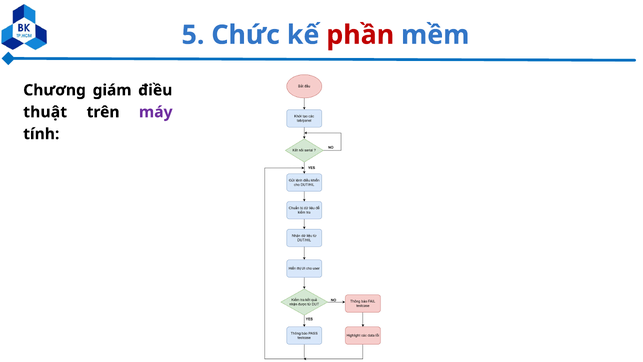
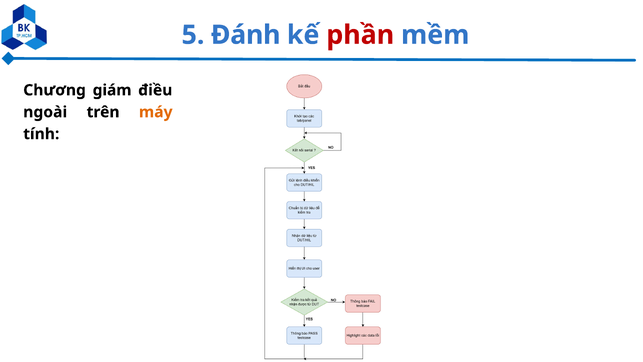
Chức: Chức -> Đánh (246, 35)
thuật: thuật -> ngoài (45, 112)
máy colour: purple -> orange (156, 112)
